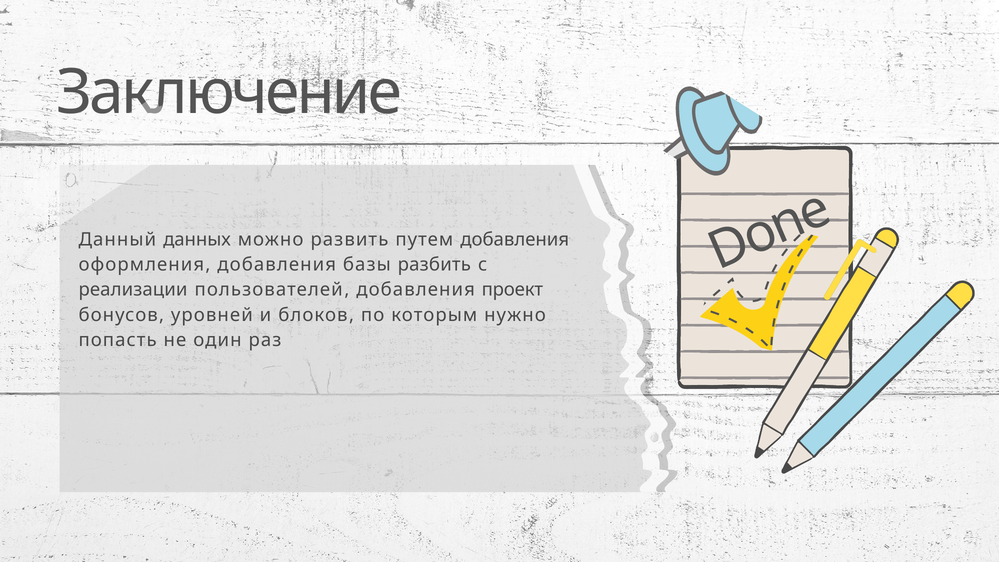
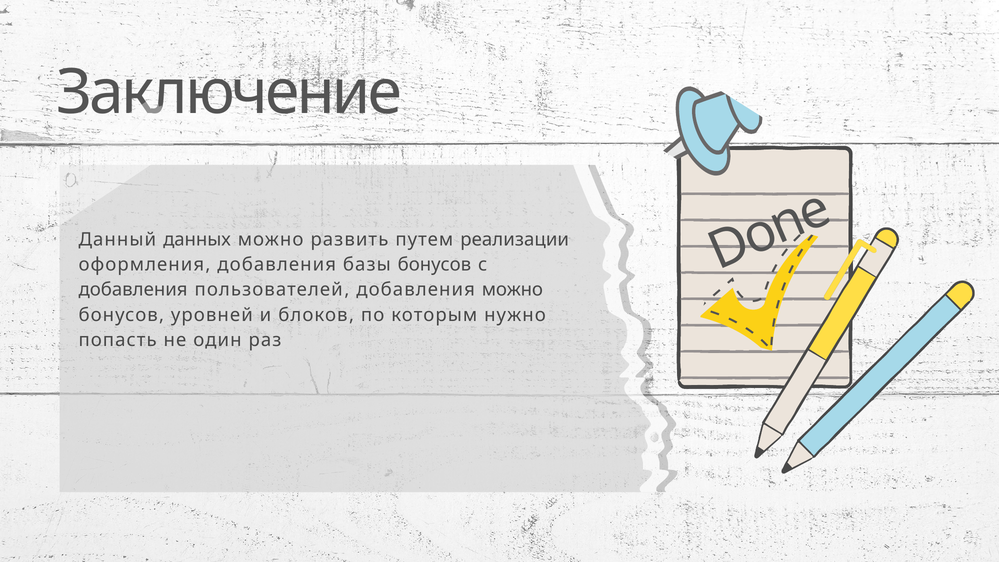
путем добавления: добавления -> реализации (515, 240)
базы разбить: разбить -> бонусов (434, 265)
реализации: реализации -> добавления (133, 290)
добавления проект: проект -> можно (512, 290)
